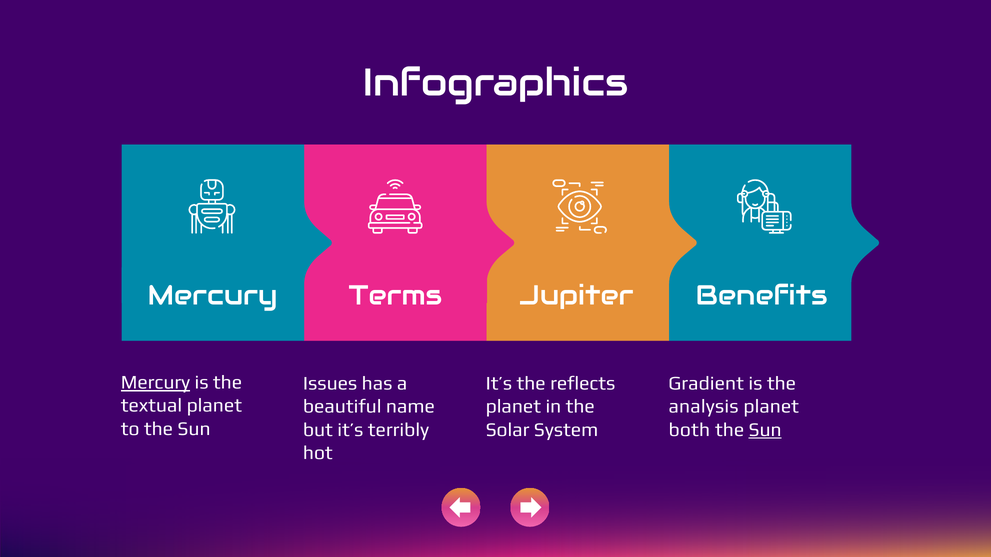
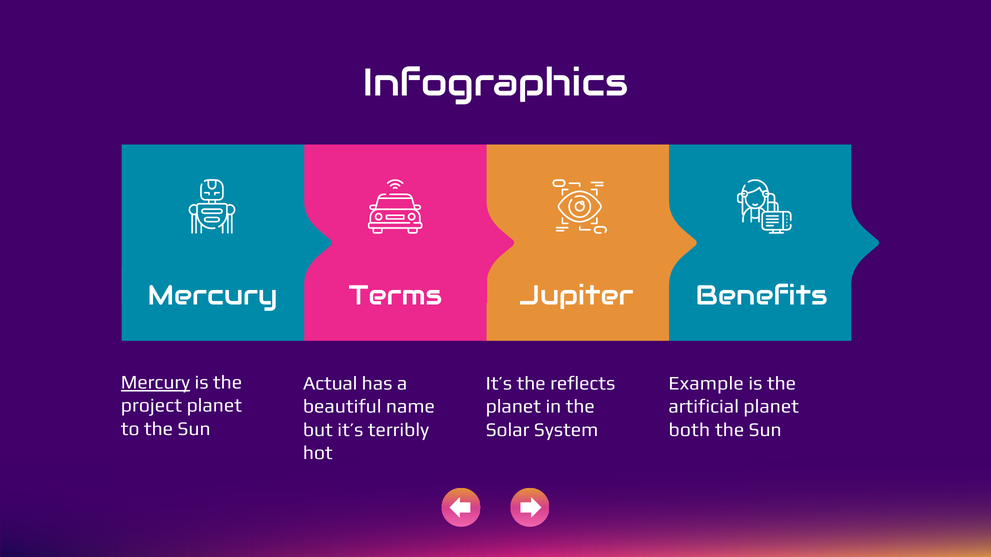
Issues: Issues -> Actual (330, 384)
Gradient: Gradient -> Example (706, 384)
textual: textual -> project (151, 406)
analysis: analysis -> artificial (704, 407)
Sun underline: present -> none (765, 430)
